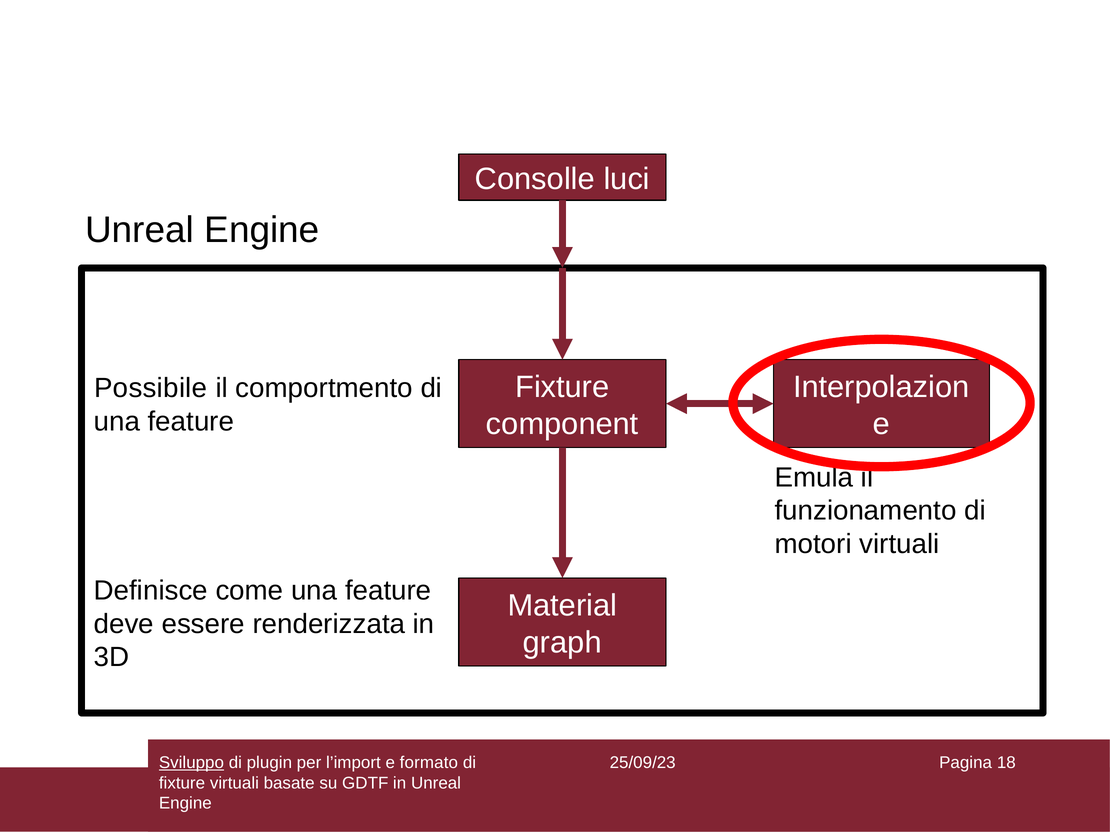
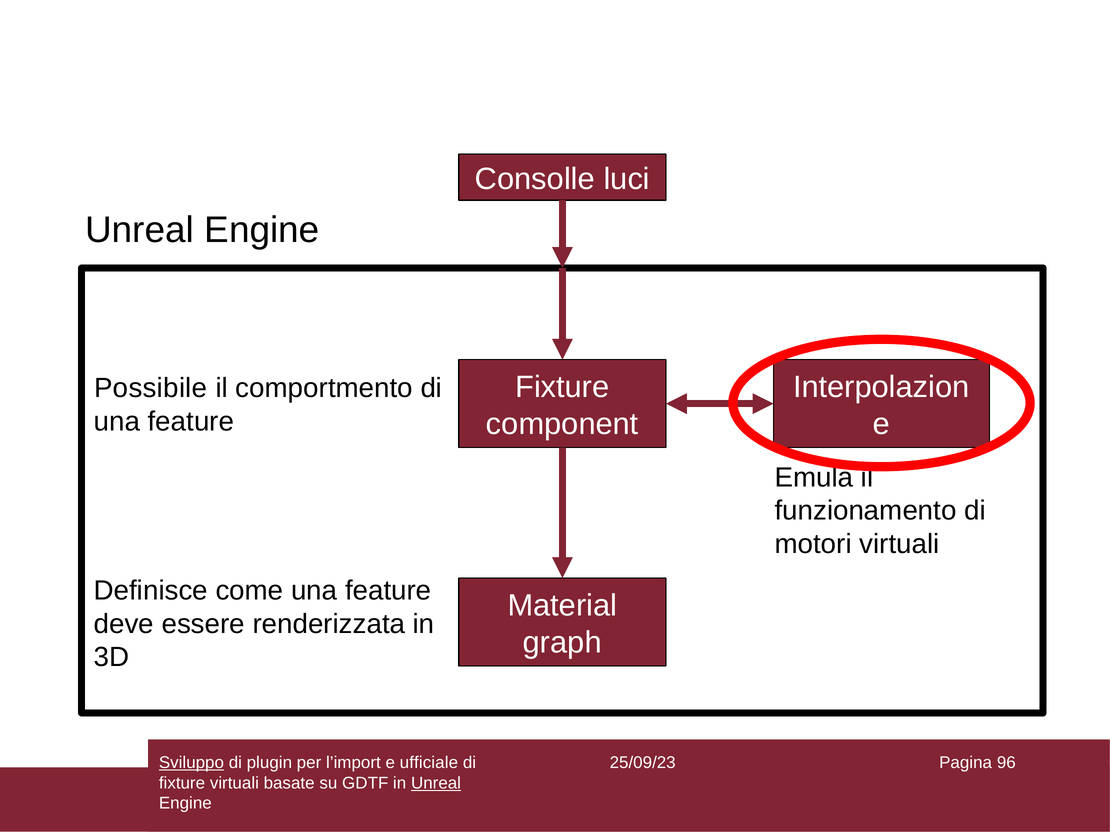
formato: formato -> ufficiale (429, 763)
18: 18 -> 96 (1006, 763)
Unreal underline: none -> present (436, 784)
